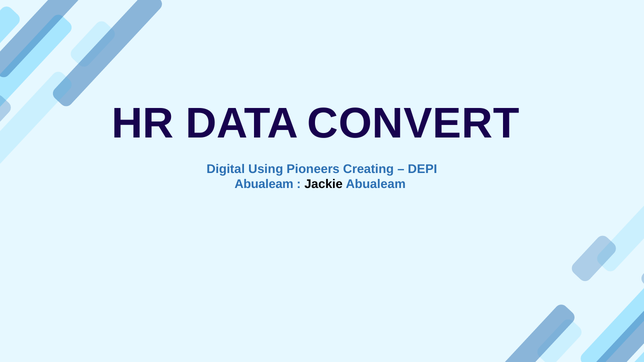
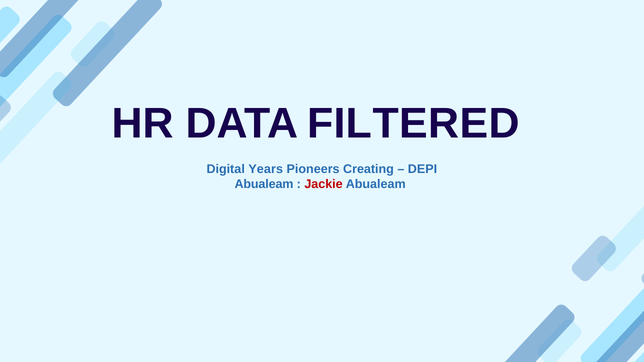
CONVERT: CONVERT -> FILTERED (413, 124)
Using: Using -> Years (266, 169)
Jackie colour: black -> red (324, 184)
